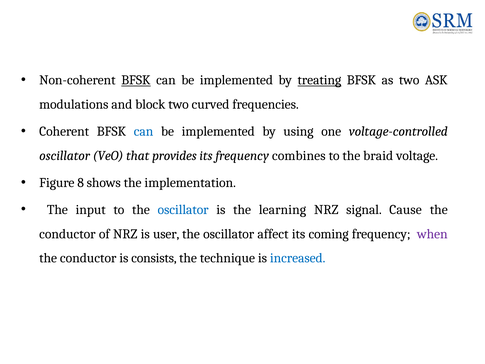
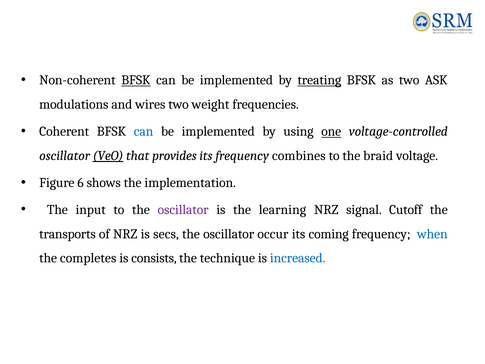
block: block -> wires (150, 104)
curved: curved -> weight (211, 104)
one underline: none -> present (331, 131)
VeO underline: none -> present (108, 156)
8: 8 -> 6 (81, 183)
oscillator colour: blue -> purple (183, 209)
Cause: Cause -> Cutoff (406, 209)
conductor: conductor -> transports (67, 234)
user: user -> secs (166, 234)
affect: affect -> occur (273, 234)
when colour: purple -> blue (432, 234)
conductor: conductor -> completes (88, 258)
